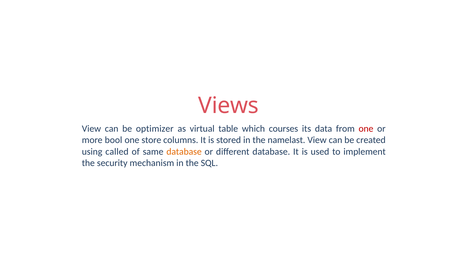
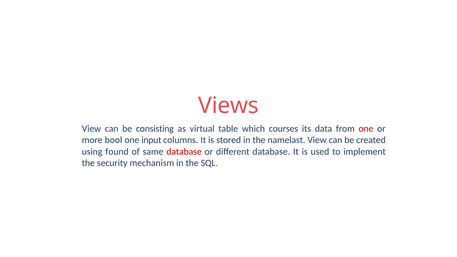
optimizer: optimizer -> consisting (155, 129)
store: store -> input (151, 140)
called: called -> found (117, 152)
database colour: orange -> red (184, 152)
